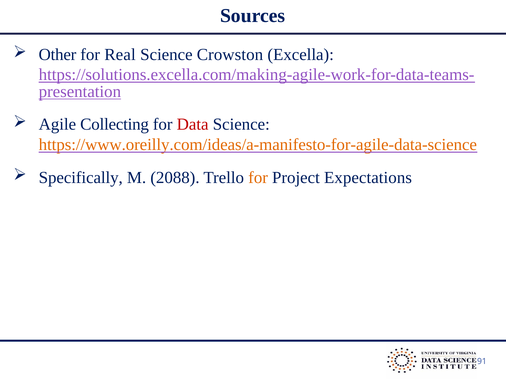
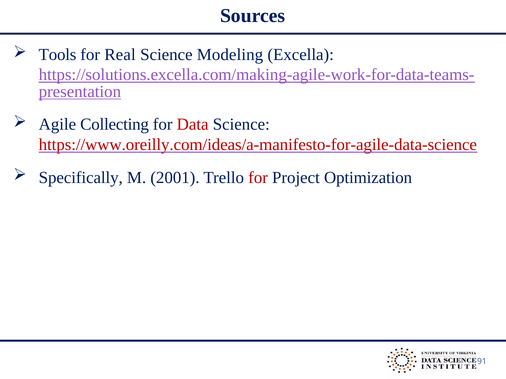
Other: Other -> Tools (57, 55)
Crowston: Crowston -> Modeling (230, 55)
https://www.oreilly.com/ideas/a-manifesto-for-agile-data-science colour: orange -> red (258, 145)
2088: 2088 -> 2001 (175, 178)
for colour: orange -> red (258, 178)
Expectations: Expectations -> Optimization (368, 178)
